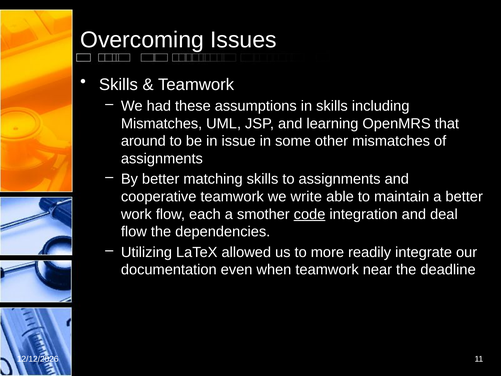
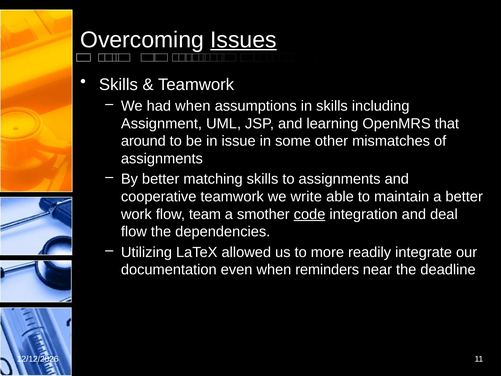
Issues underline: none -> present (243, 40)
had these: these -> when (193, 106)
Mismatches: Mismatches -> Assignment (161, 124)
each: each -> team (205, 214)
when teamwork: teamwork -> reminders (327, 270)
